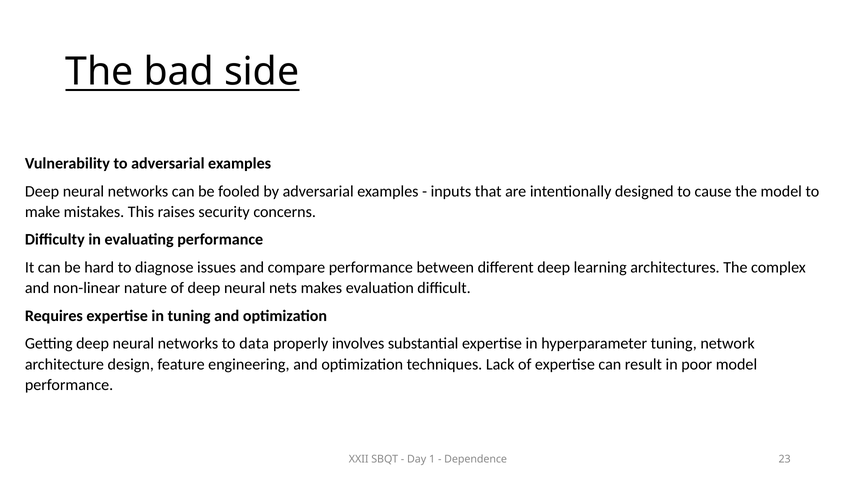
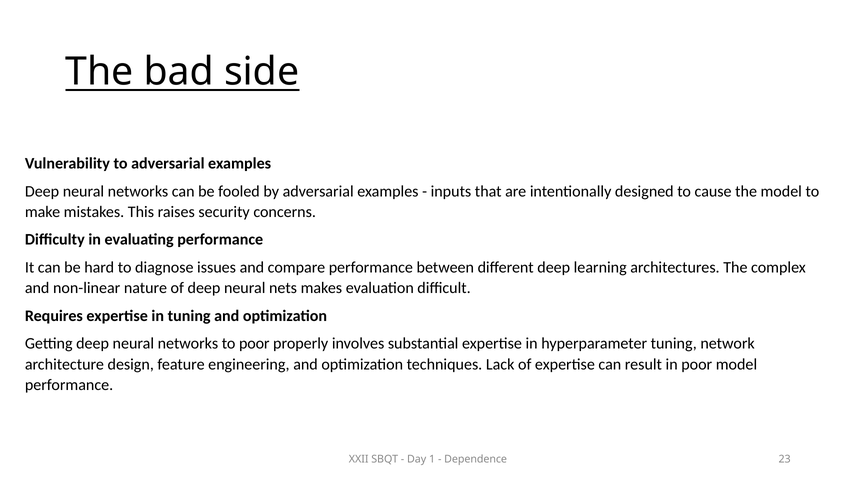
to data: data -> poor (254, 343)
